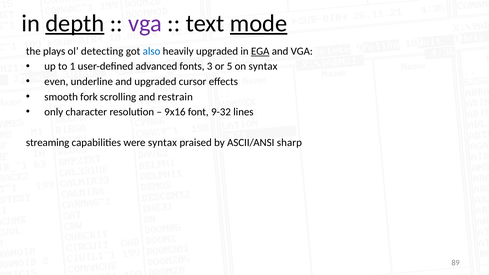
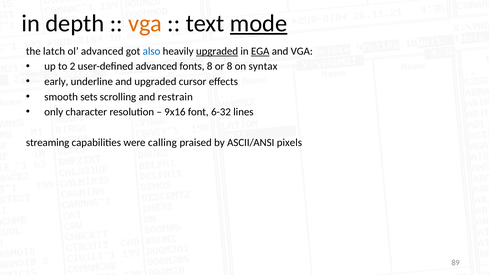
depth underline: present -> none (75, 23)
vga colour: purple -> orange (145, 23)
plays: plays -> latch (54, 51)
ol detecting: detecting -> advanced (102, 51)
upgraded underline: none -> present (217, 51)
1: 1 -> 2 (73, 66)
fonts 3: 3 -> 8 (210, 66)
or 5: 5 -> 8 (229, 66)
even: even -> early (56, 82)
fork: fork -> sets (89, 97)
9-32: 9-32 -> 6-32 (221, 112)
were syntax: syntax -> calling (162, 142)
sharp: sharp -> pixels (289, 142)
